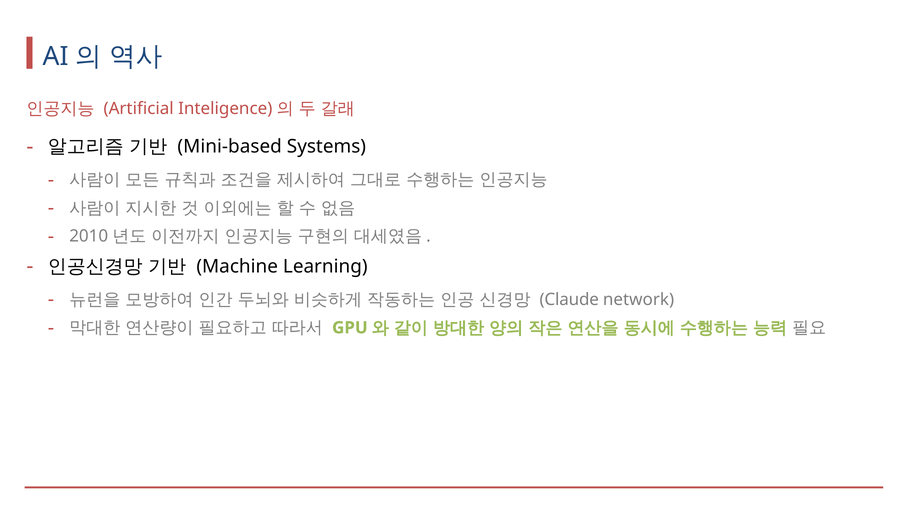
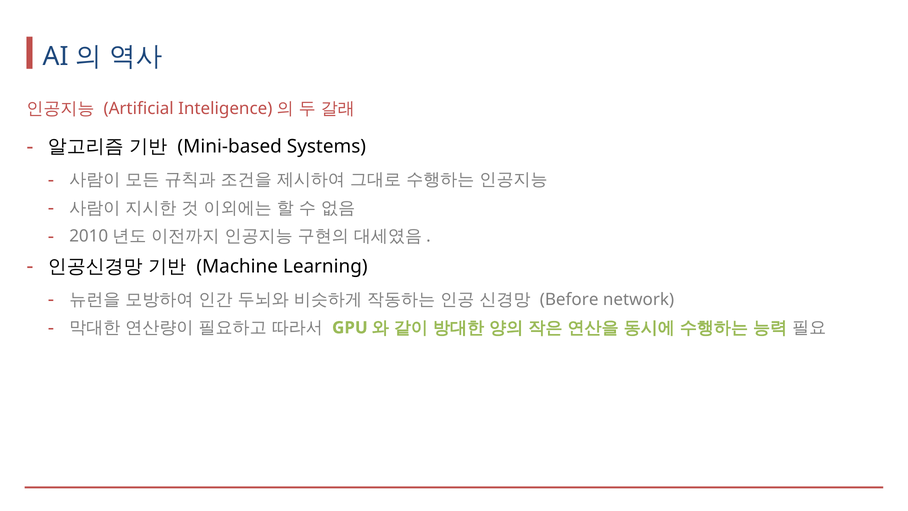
Claude: Claude -> Before (569, 299)
